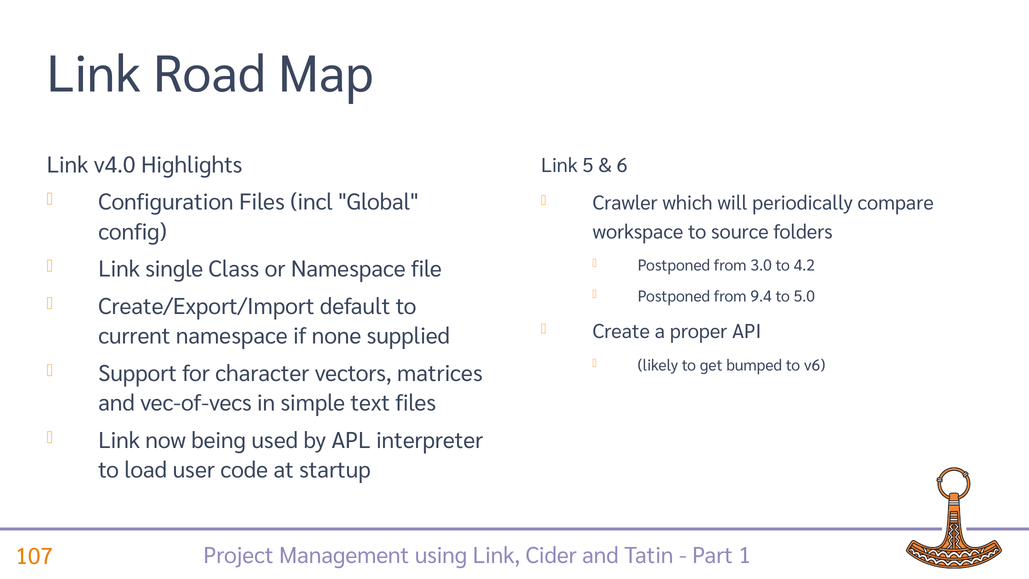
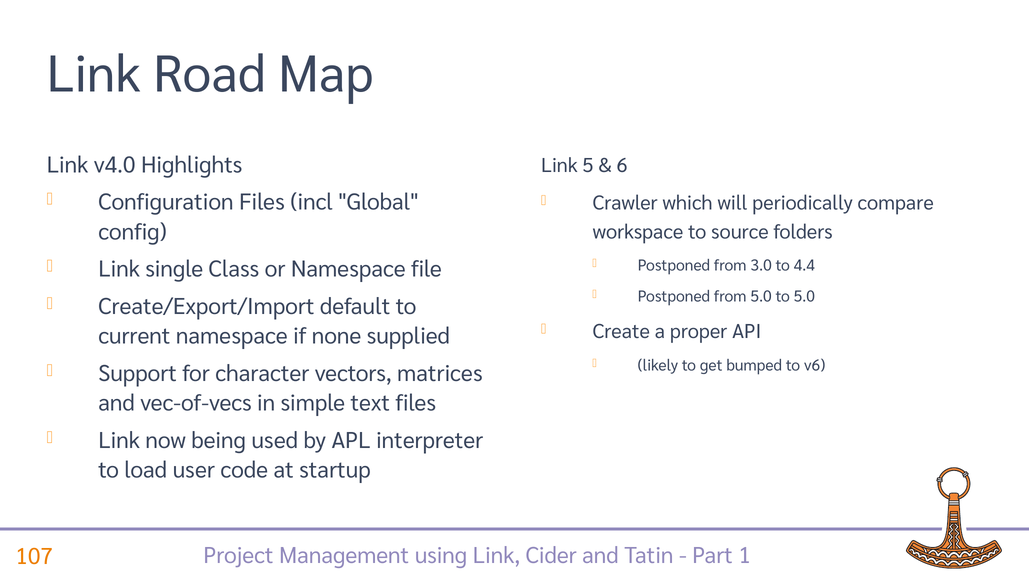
4.2: 4.2 -> 4.4 (804, 265)
from 9.4: 9.4 -> 5.0 (761, 297)
